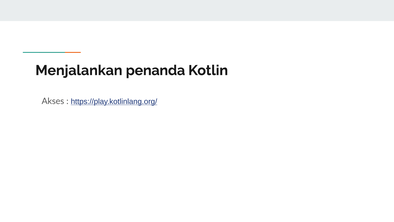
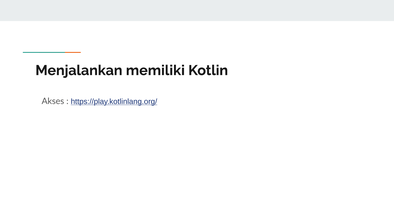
penanda: penanda -> memiliki (155, 70)
